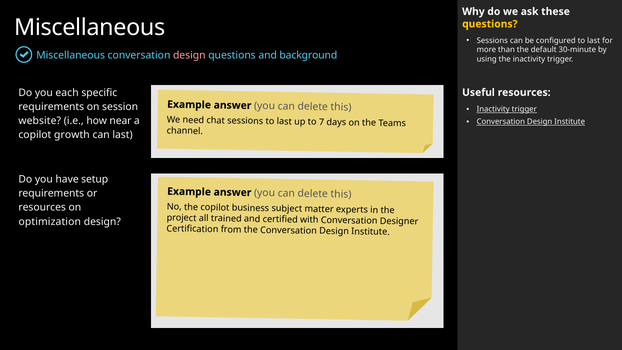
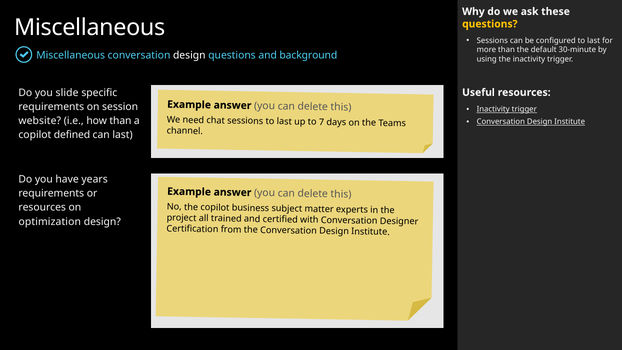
design colour: pink -> white (189, 55)
each: each -> slide (67, 93)
how near: near -> than (120, 121)
growth: growth -> defined (72, 135)
setup: setup -> years (95, 179)
